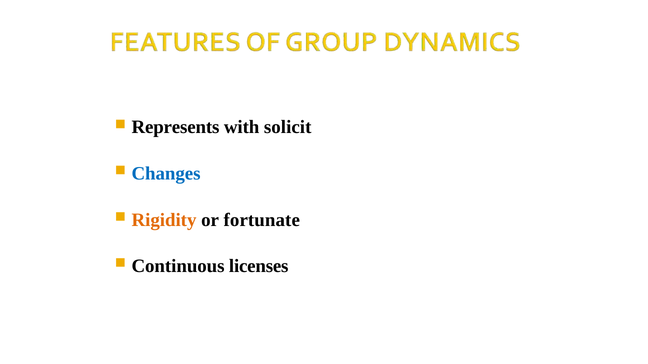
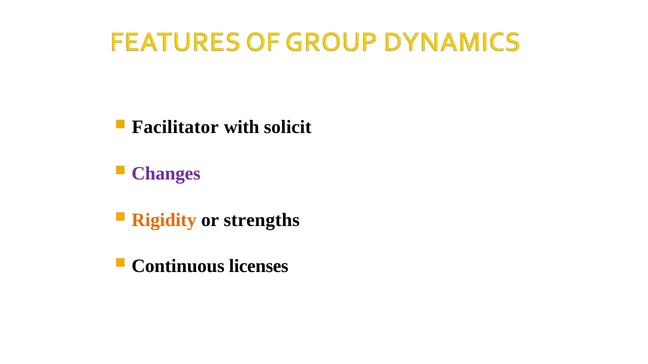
Represents: Represents -> Facilitator (175, 127)
Changes colour: blue -> purple (166, 174)
fortunate: fortunate -> strengths (262, 220)
